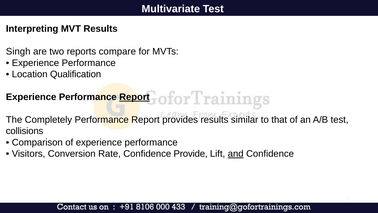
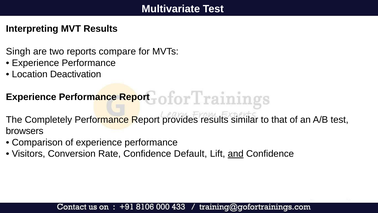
Qualification: Qualification -> Deactivation (76, 74)
Report underline: present -> none (134, 97)
collisions: collisions -> browsers (25, 131)
Provide: Provide -> Default (191, 154)
